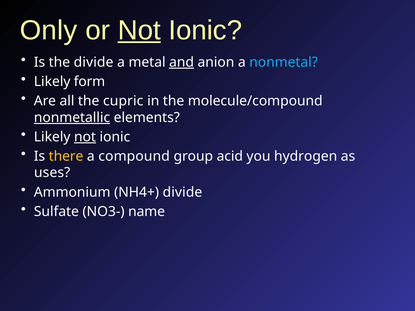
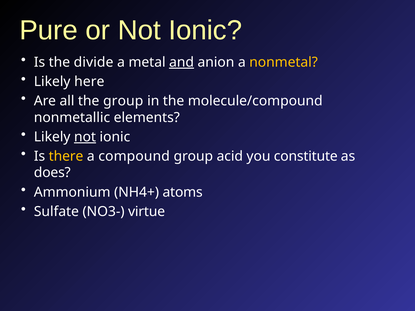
Only: Only -> Pure (49, 30)
Not underline: present -> none (139, 30)
nonmetal colour: light blue -> yellow (284, 62)
form: form -> here (89, 82)
the cupric: cupric -> group (123, 101)
nonmetallic underline: present -> none (72, 118)
hydrogen: hydrogen -> constitute (306, 156)
uses: uses -> does (52, 173)
NH4+ divide: divide -> atoms (183, 192)
name: name -> virtue (147, 212)
